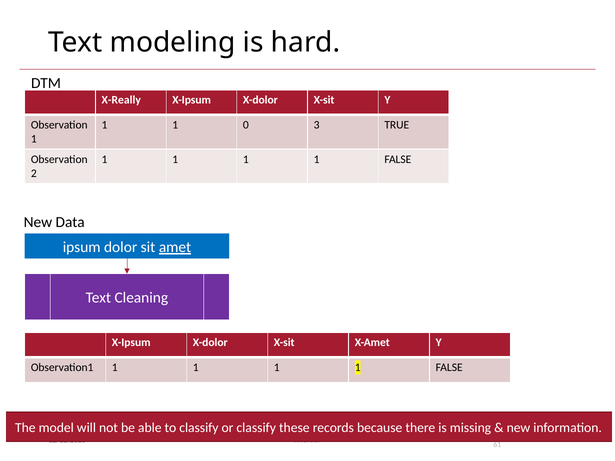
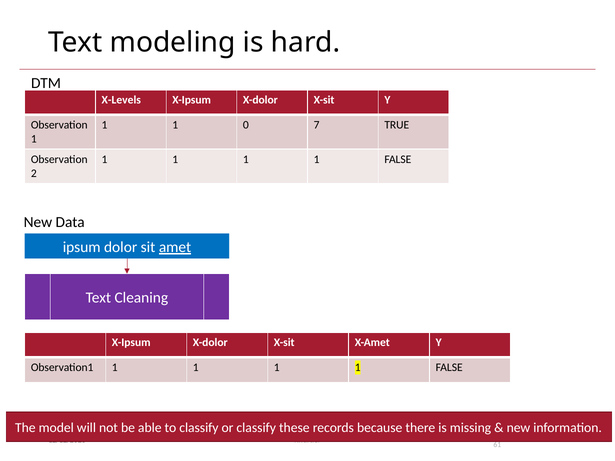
X-Really: X-Really -> X-Levels (121, 100)
3: 3 -> 7 (317, 125)
